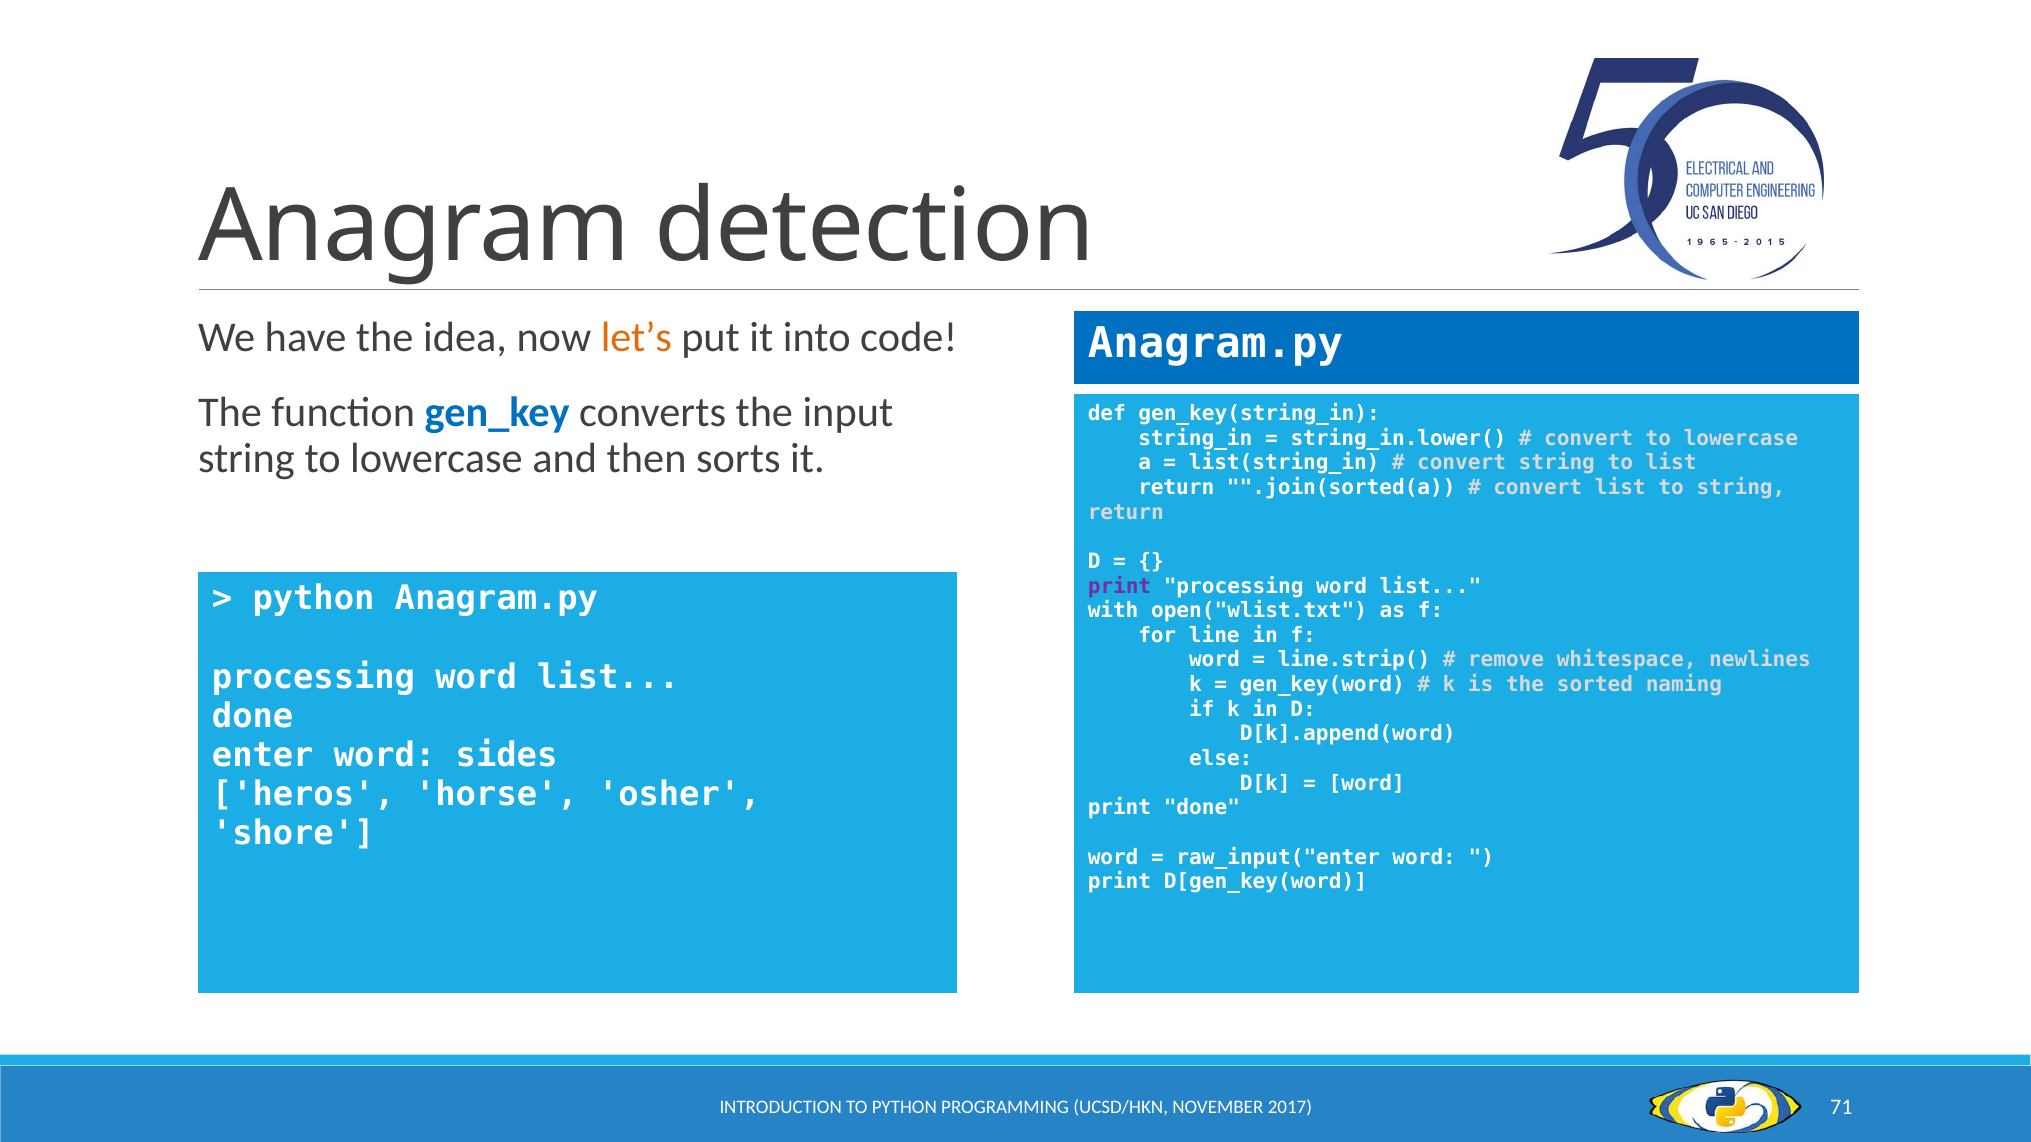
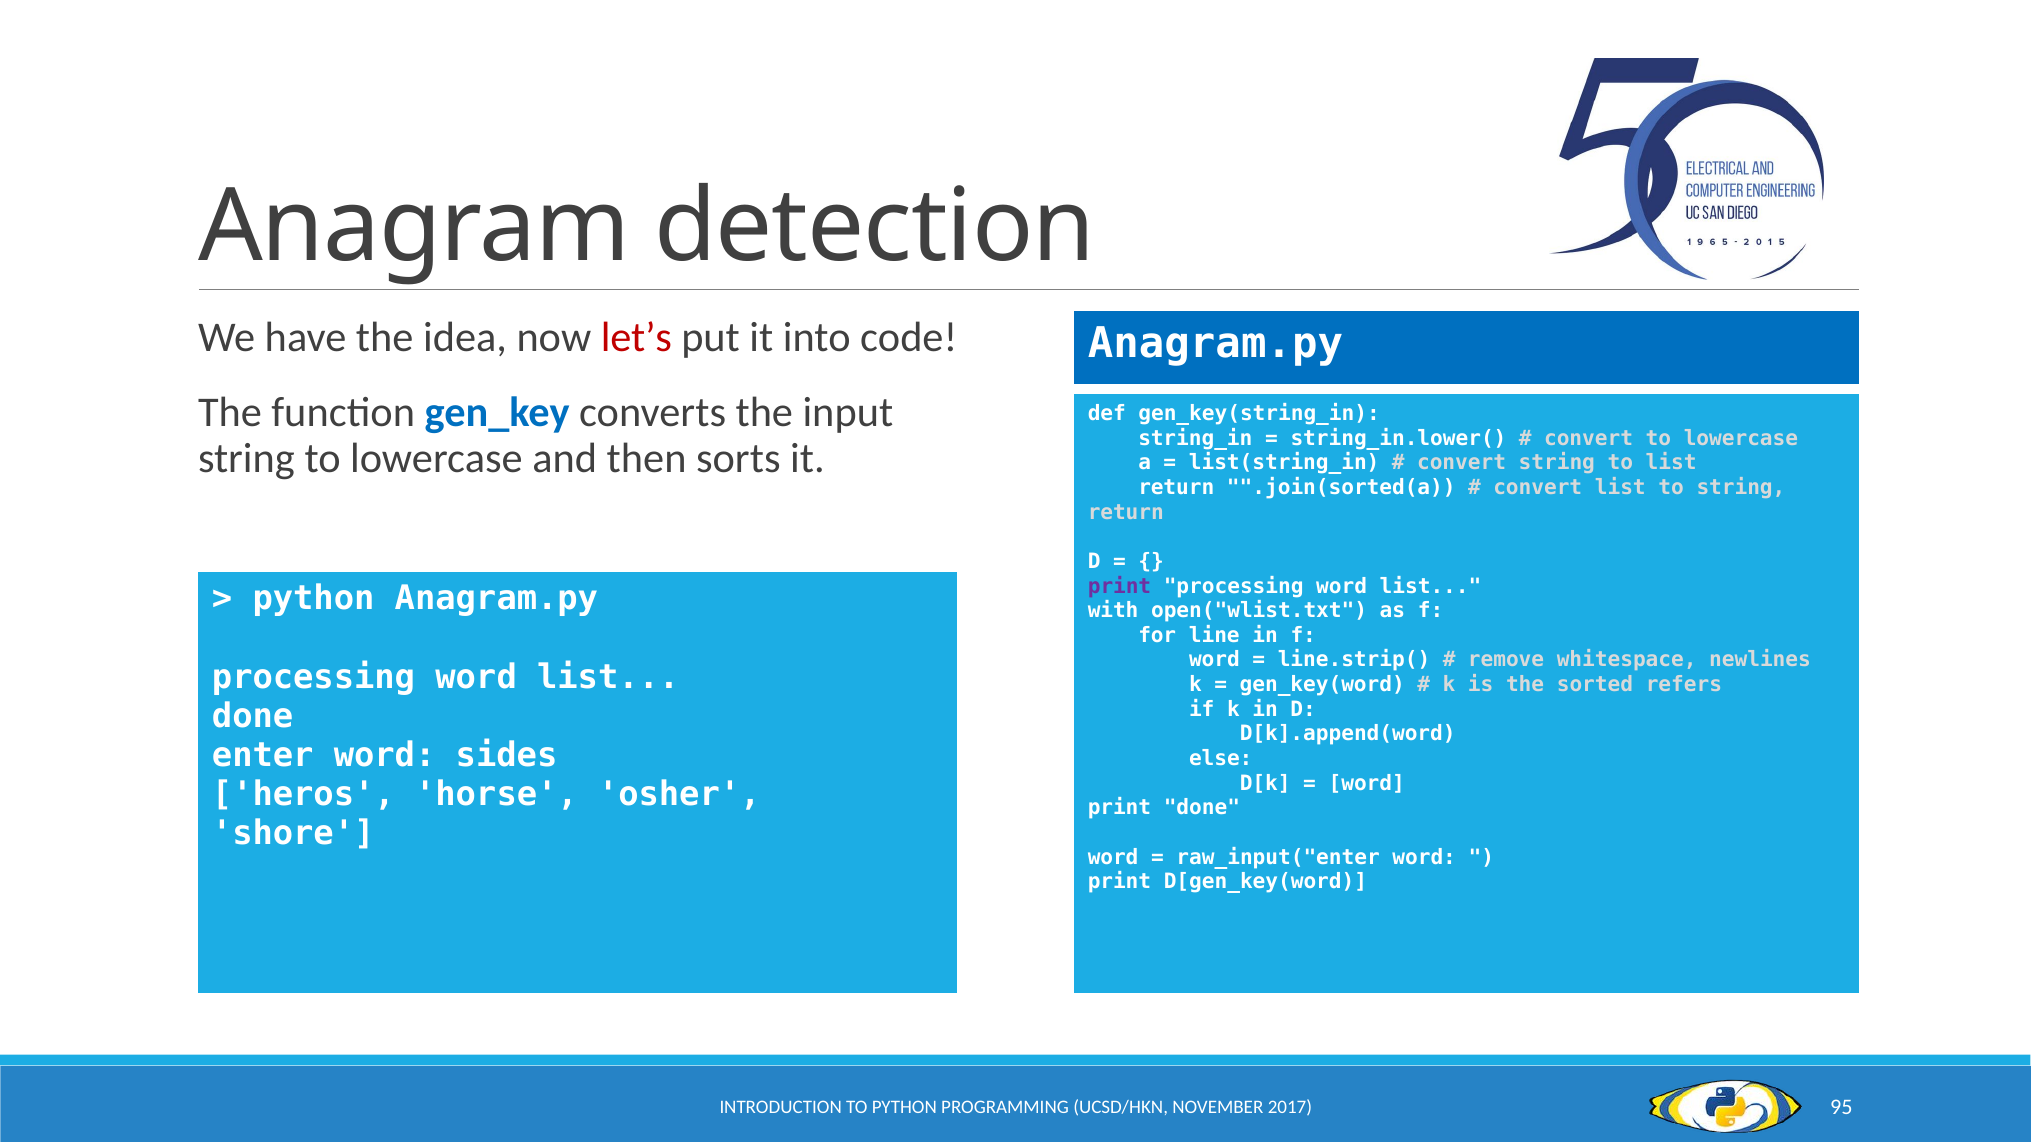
let’s colour: orange -> red (636, 338)
naming: naming -> refers (1684, 685)
71: 71 -> 95 (1841, 1108)
